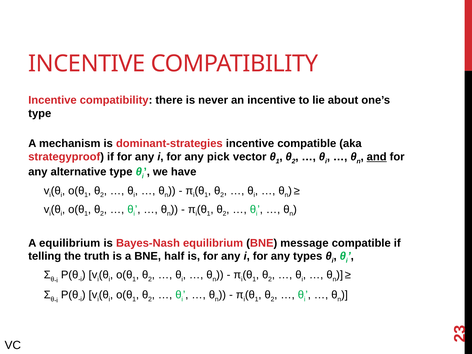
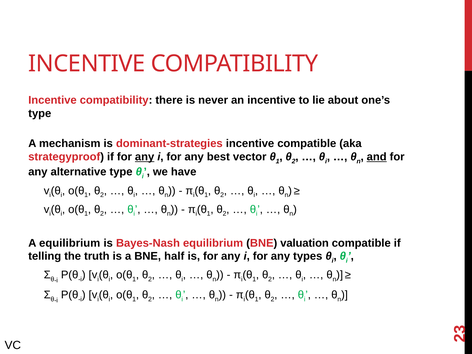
any underline: none -> present (145, 157)
pick: pick -> best (218, 157)
message: message -> valuation (305, 243)
